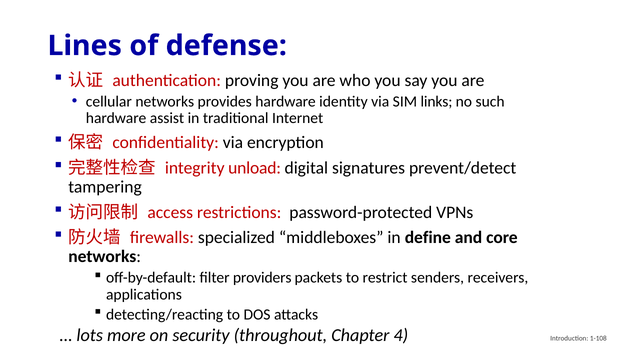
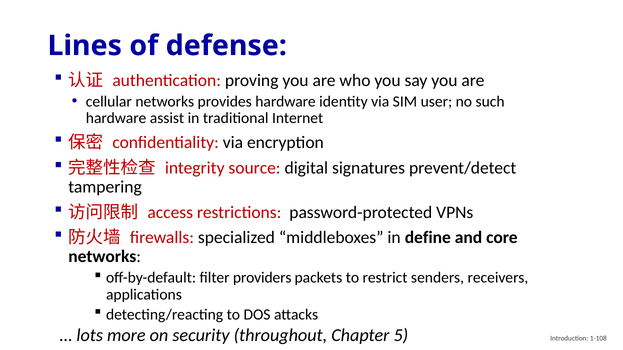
links: links -> user (436, 102)
unload: unload -> source (255, 168)
4: 4 -> 5 (401, 336)
